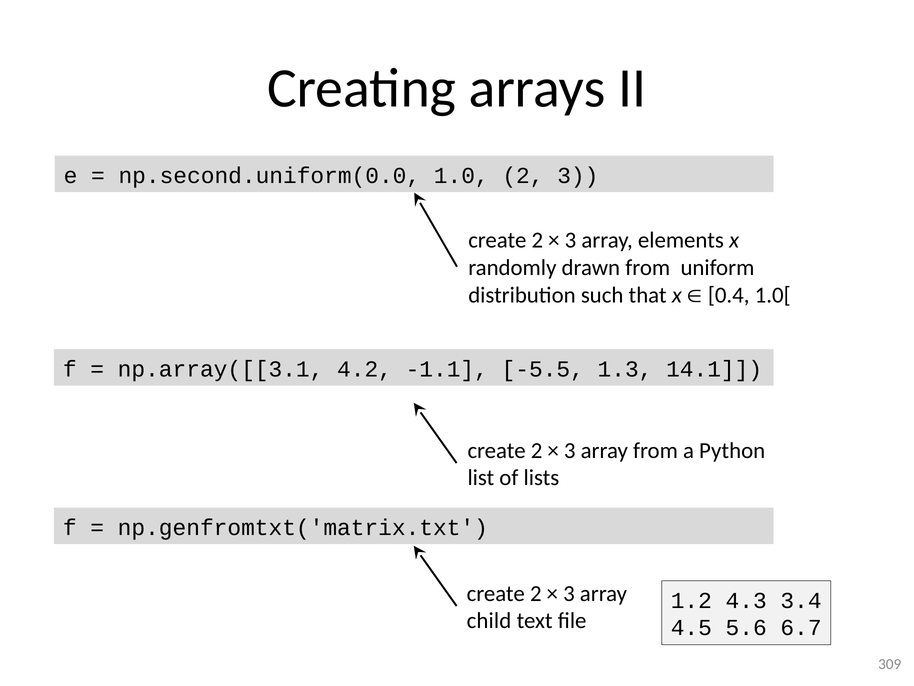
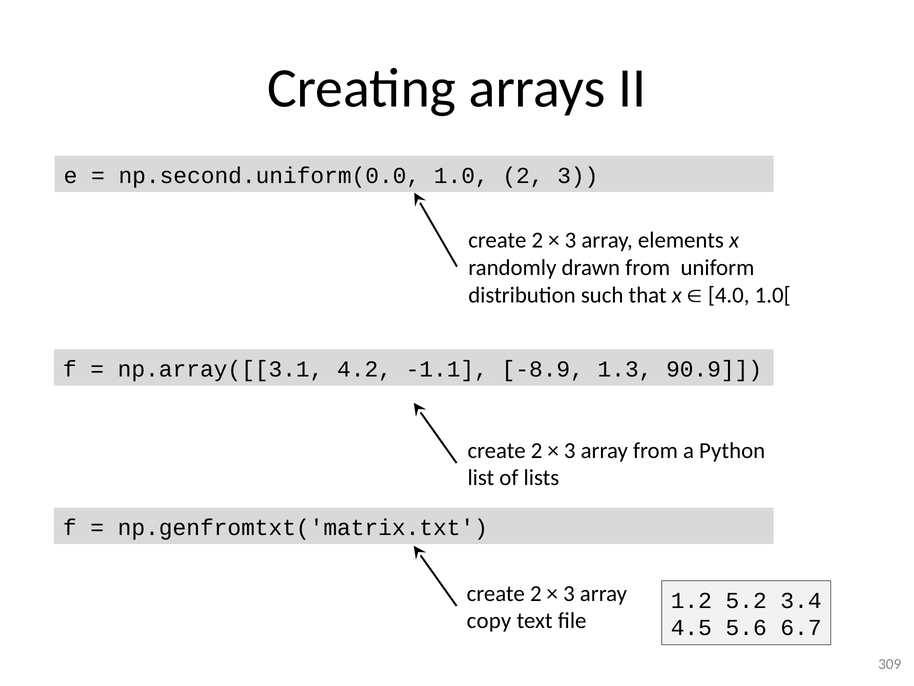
0.4: 0.4 -> 4.0 (729, 295)
-5.5: -5.5 -> -8.9 (543, 369)
14.1: 14.1 -> 90.9 (714, 369)
4.3: 4.3 -> 5.2 (746, 600)
child: child -> copy (489, 620)
